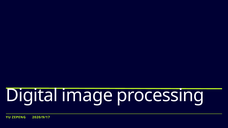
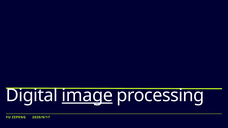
image underline: none -> present (87, 96)
